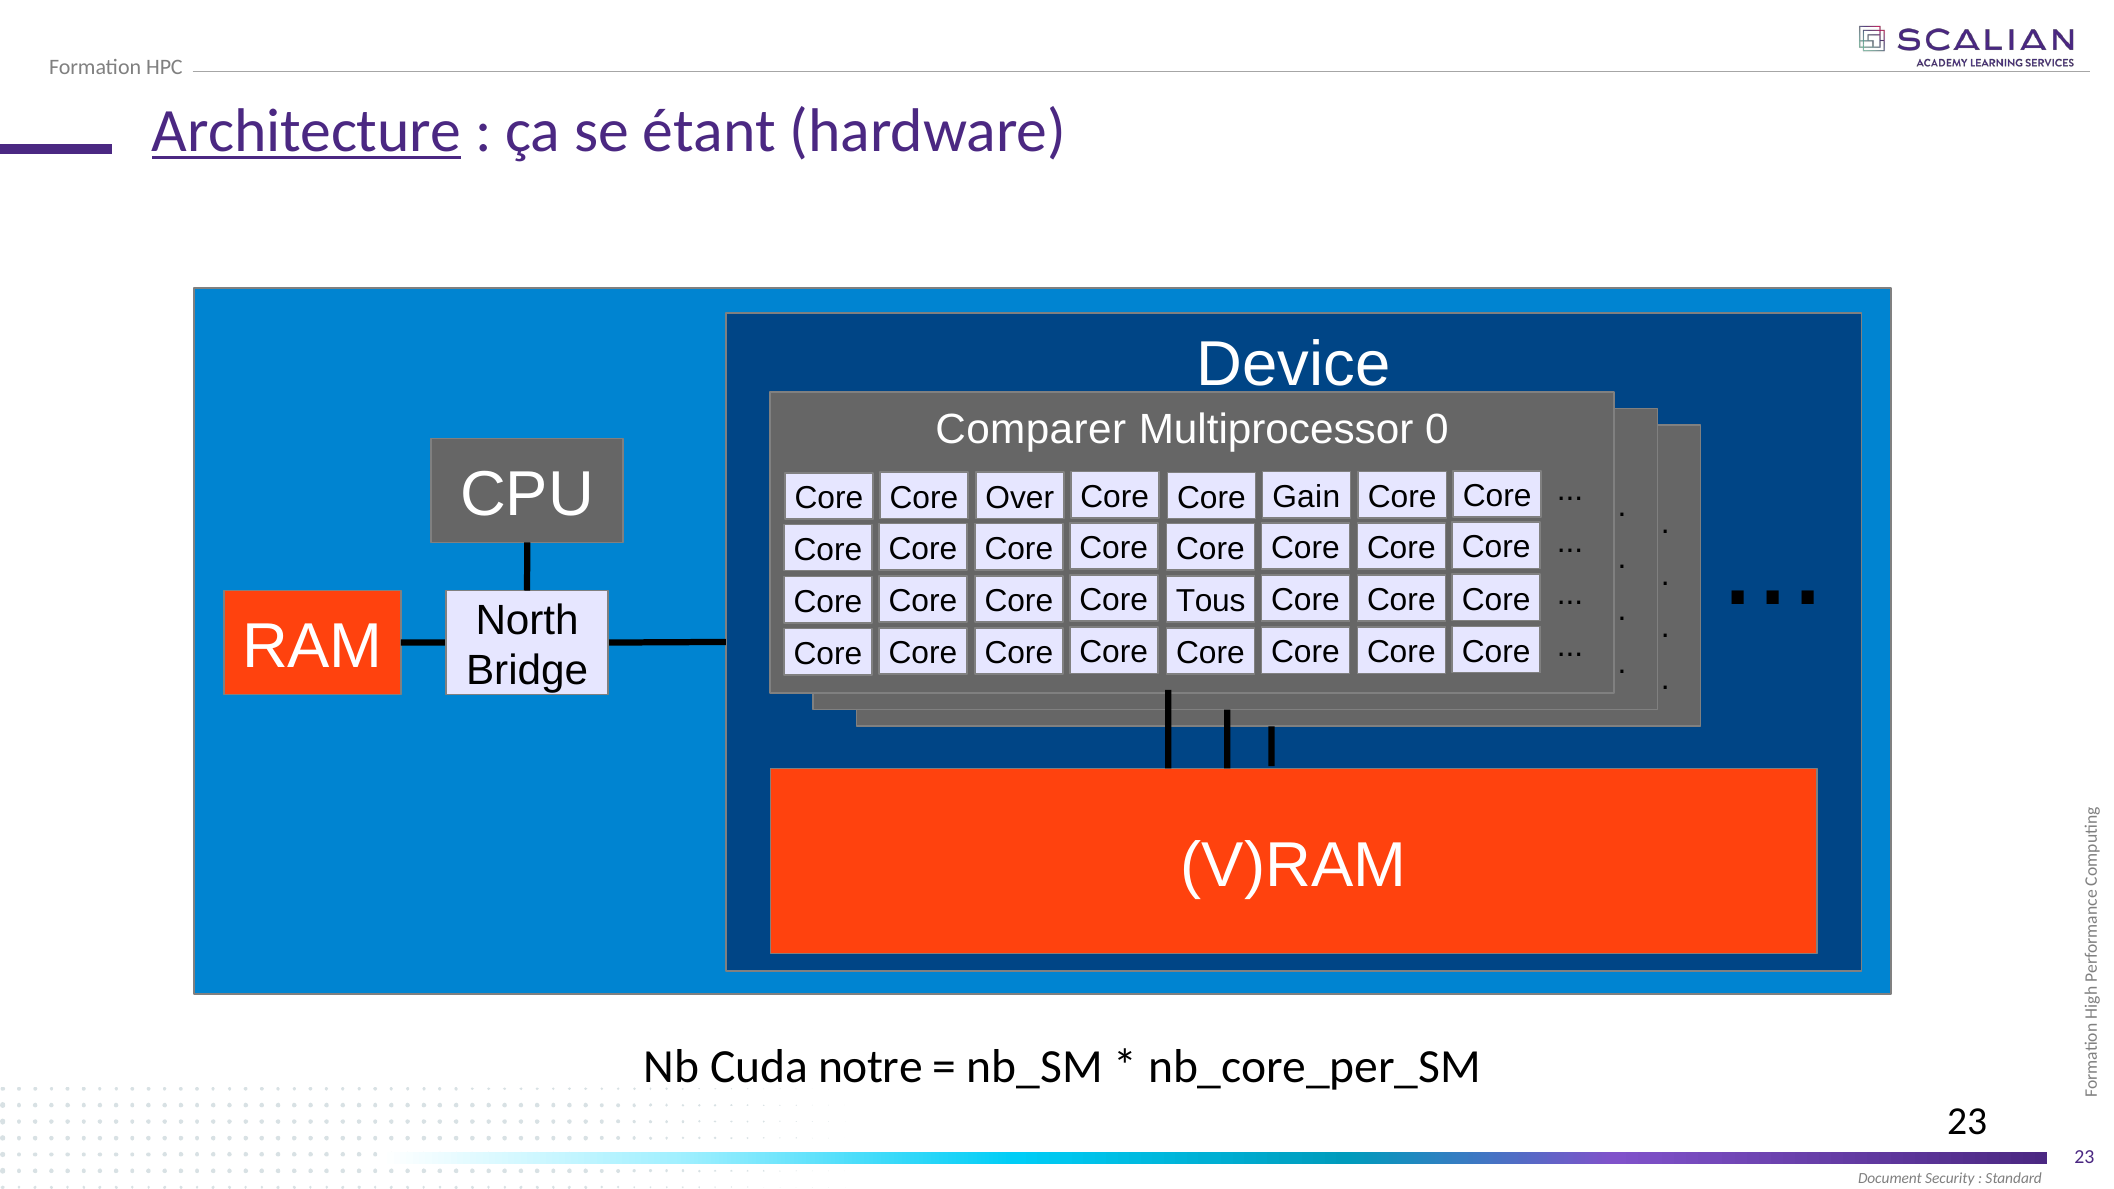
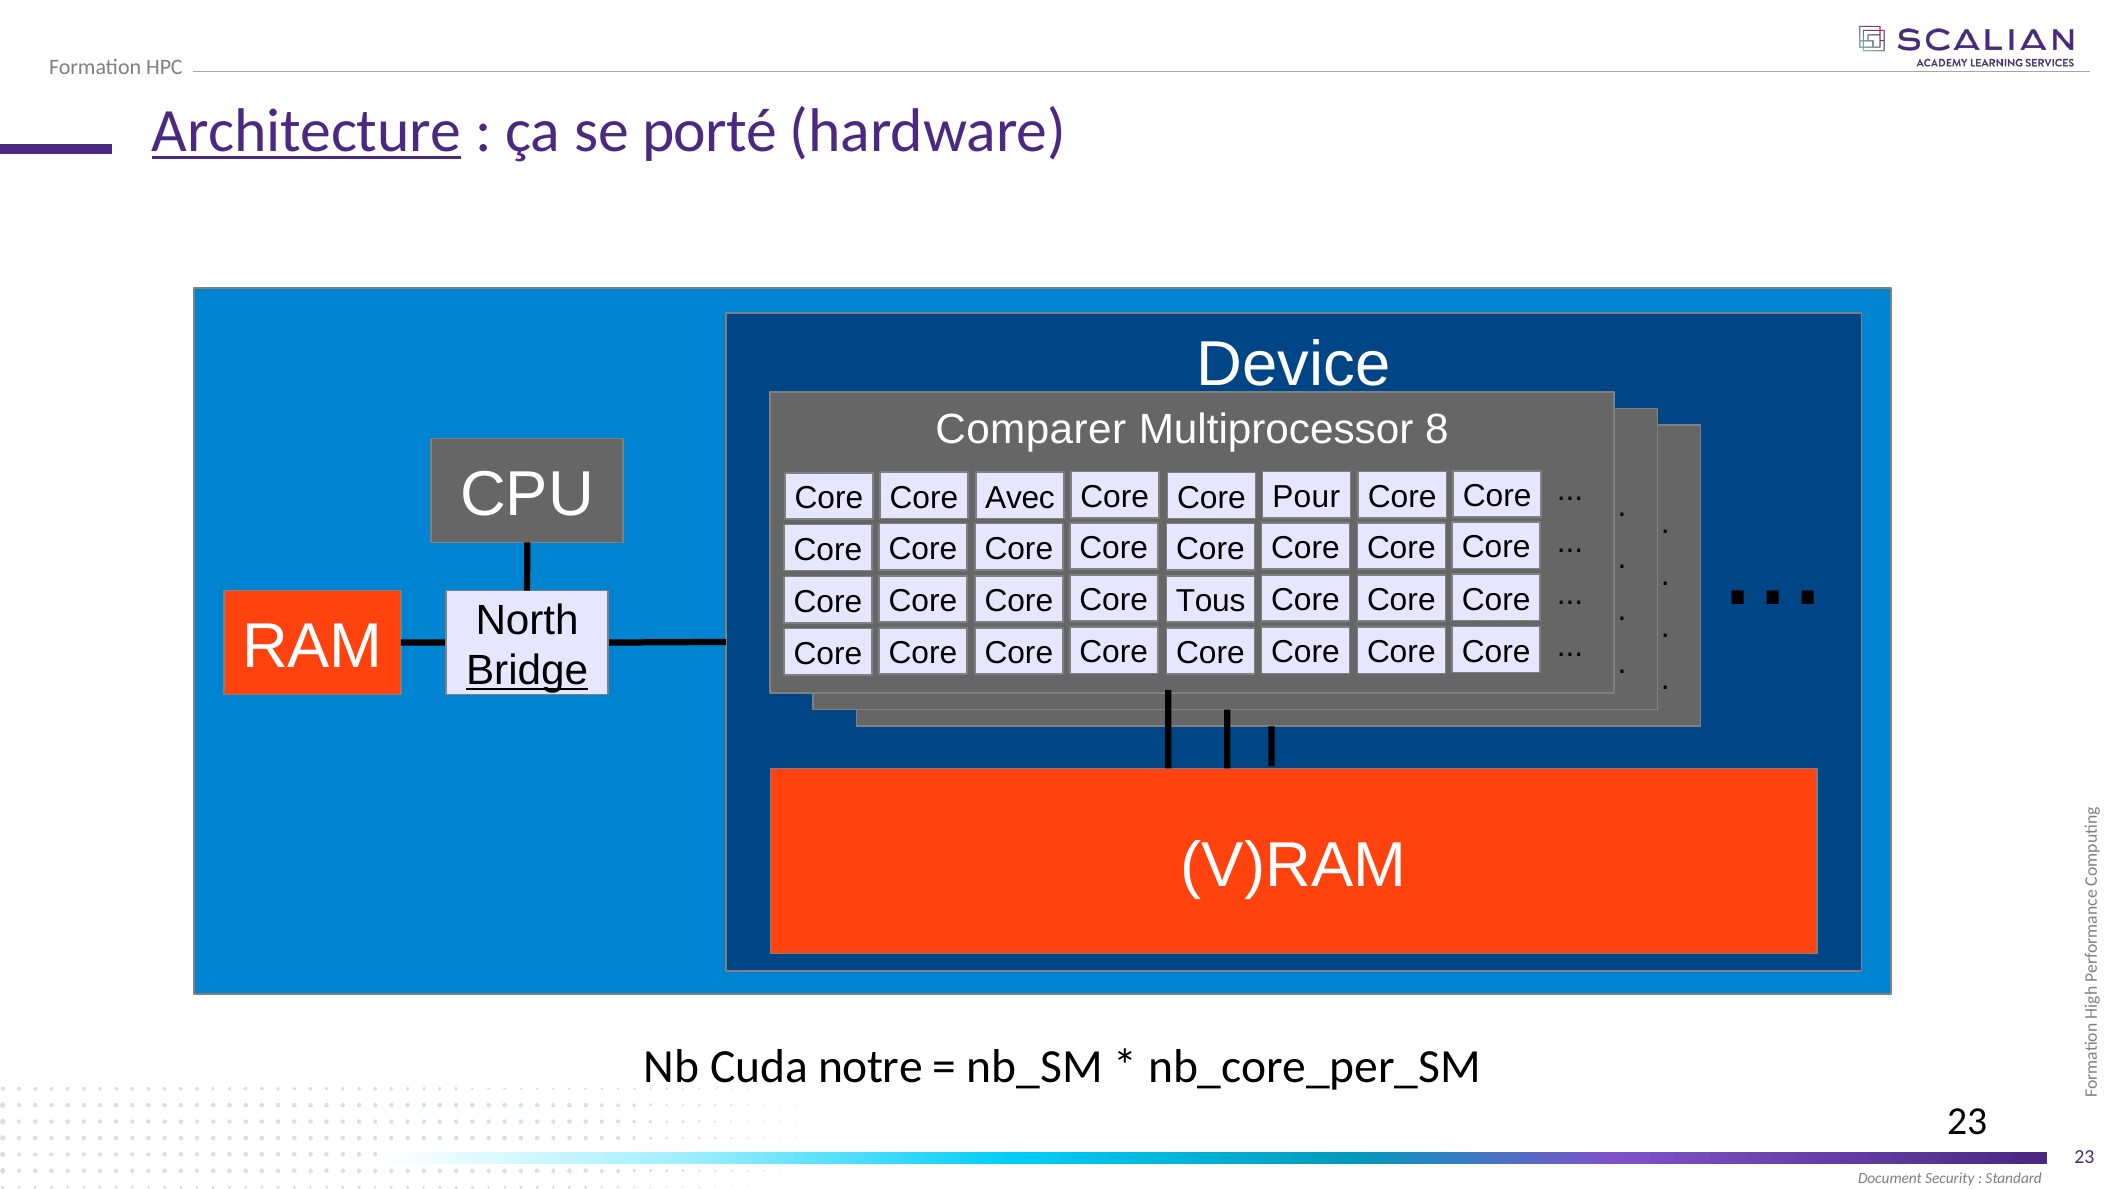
étant: étant -> porté (710, 131)
0: 0 -> 8 (1437, 430)
Gain: Gain -> Pour (1306, 497)
Over: Over -> Avec (1020, 498)
Bridge underline: none -> present (527, 671)
